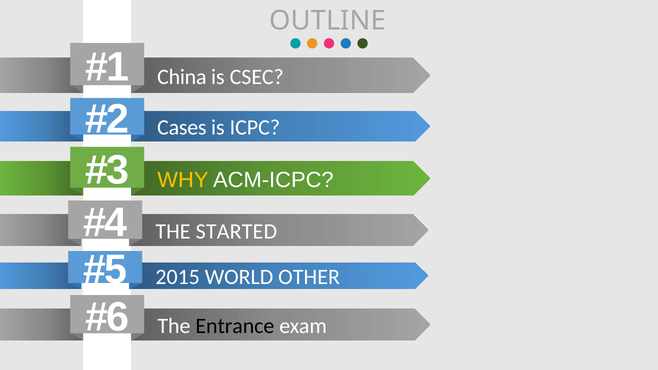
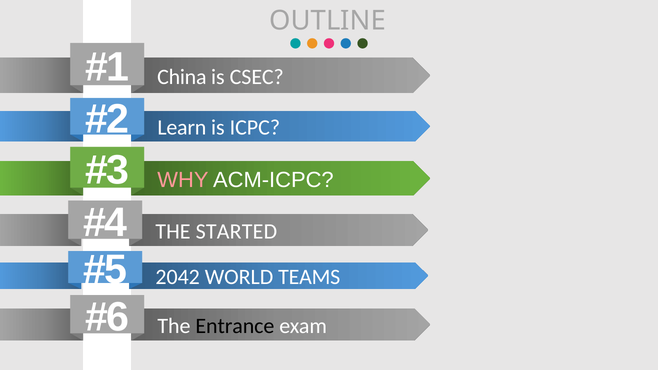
Cases: Cases -> Learn (182, 128)
WHY colour: yellow -> pink (183, 180)
2015: 2015 -> 2042 (178, 277)
OTHER: OTHER -> TEAMS (309, 277)
